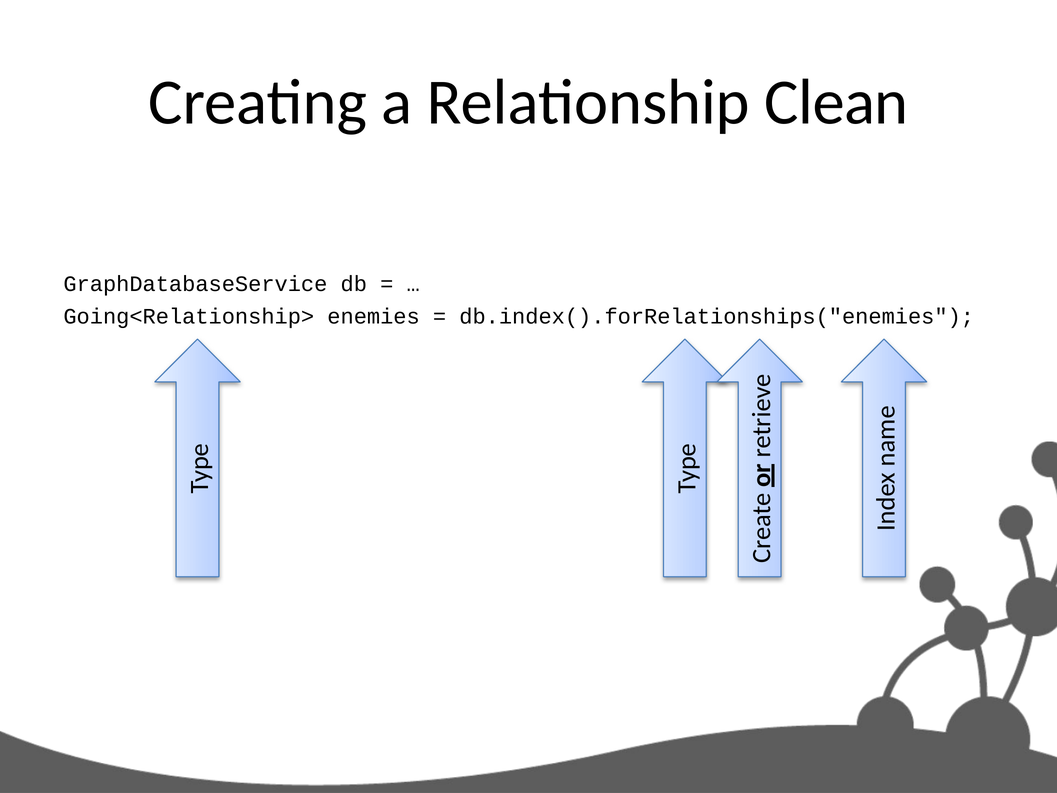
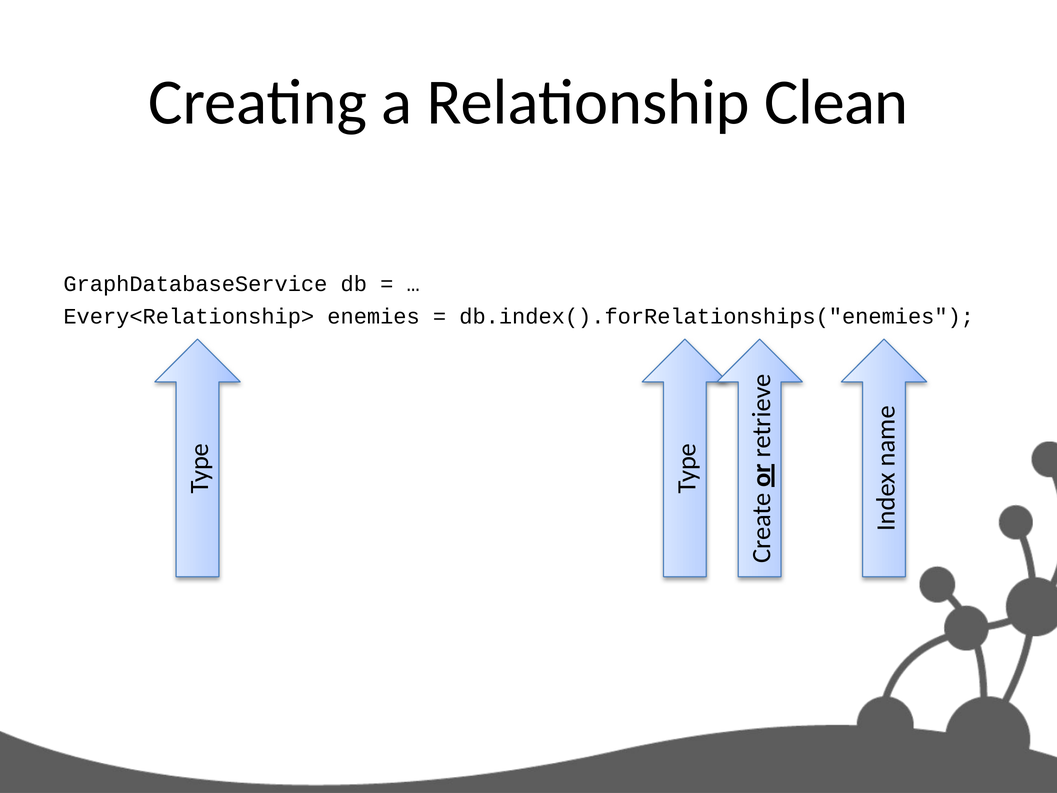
Going<Relationship>: Going<Relationship> -> Every<Relationship> (189, 317)
